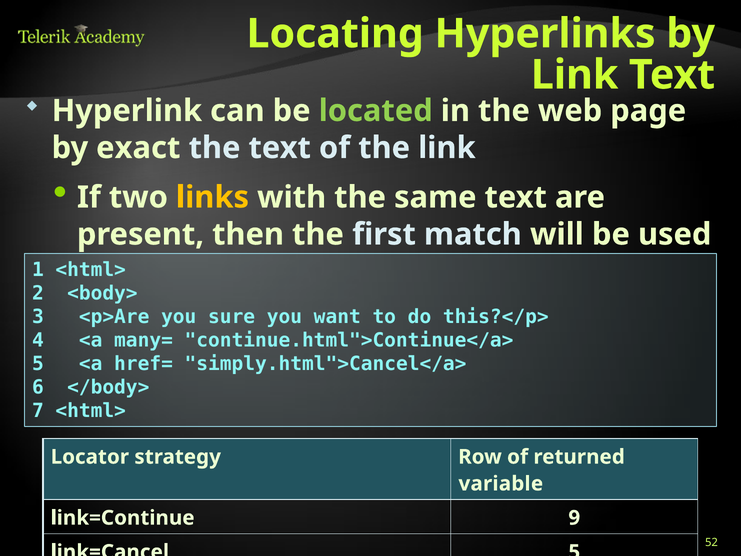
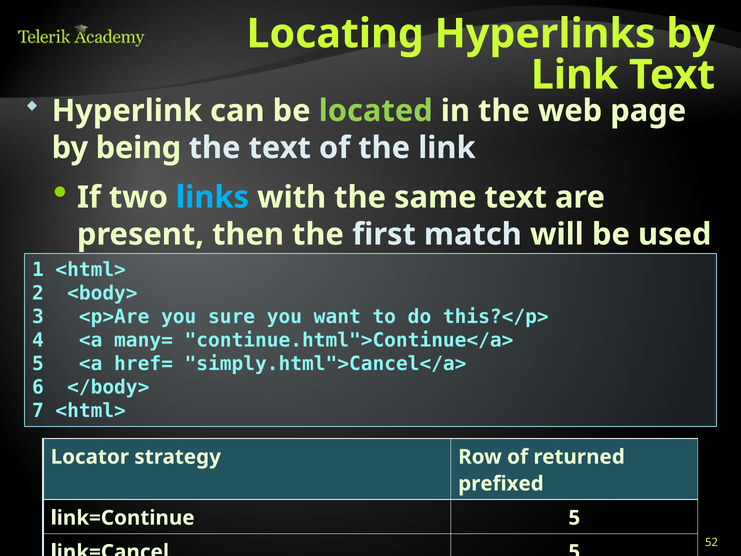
exact: exact -> being (138, 148)
links colour: yellow -> light blue (212, 197)
variable: variable -> prefixed (501, 483)
link=Continue 9: 9 -> 5 (574, 518)
